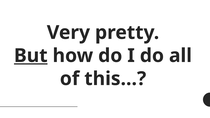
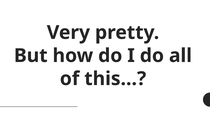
But underline: present -> none (31, 56)
